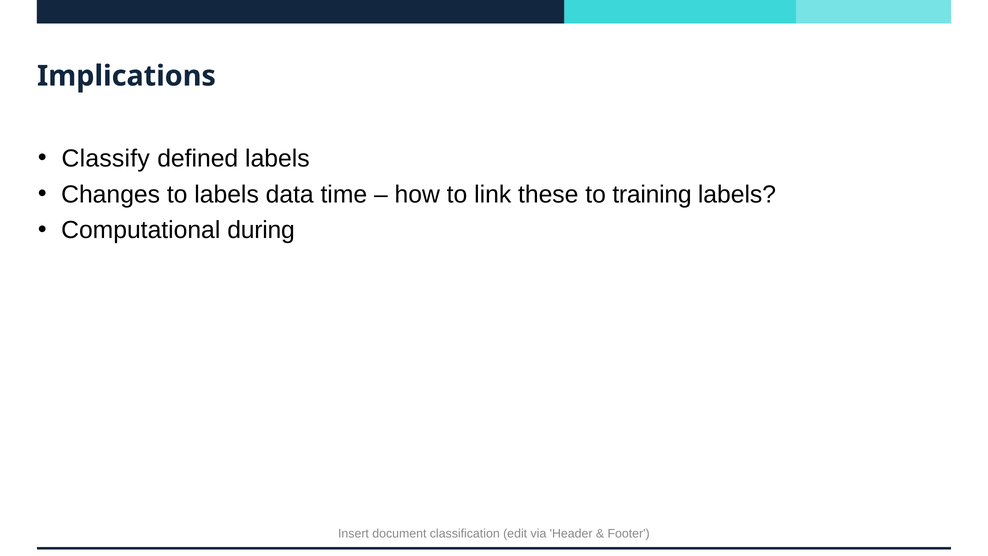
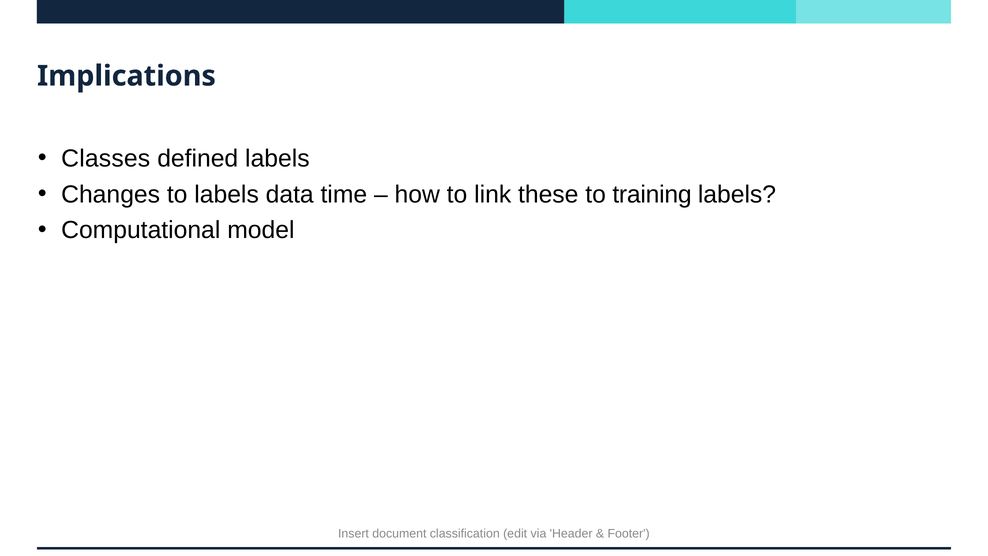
Classify: Classify -> Classes (106, 159)
during: during -> model (261, 230)
